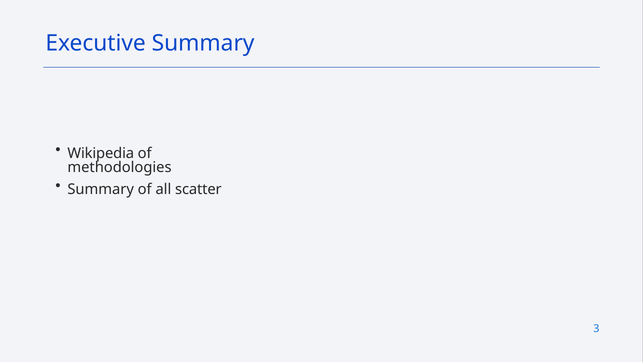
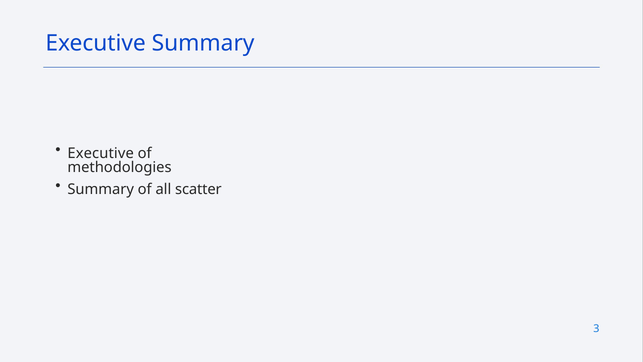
Wikipedia: Wikipedia -> Executive (101, 153)
